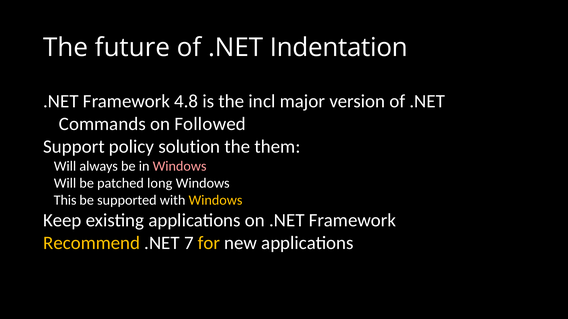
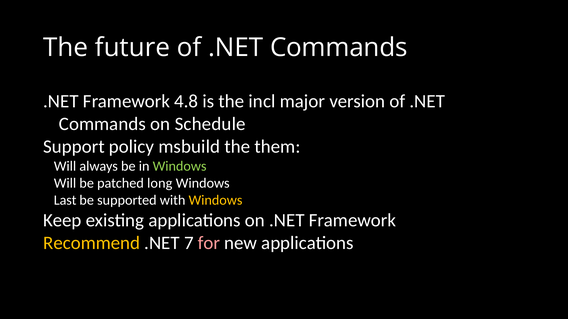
future of .NET Indentation: Indentation -> Commands (339, 48)
Followed: Followed -> Schedule (210, 124)
solution: solution -> msbuild (189, 147)
Windows colour: pink -> light green (180, 166)
This: This -> Last (65, 200)
for colour: yellow -> pink (209, 243)
